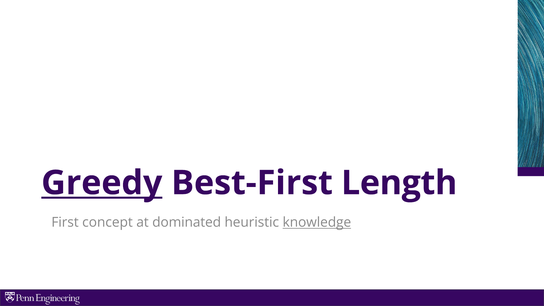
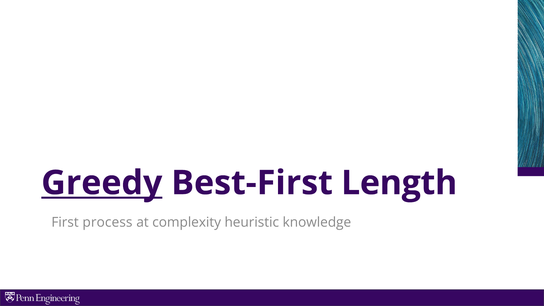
concept: concept -> process (107, 222)
dominated: dominated -> complexity (187, 222)
knowledge underline: present -> none (317, 222)
